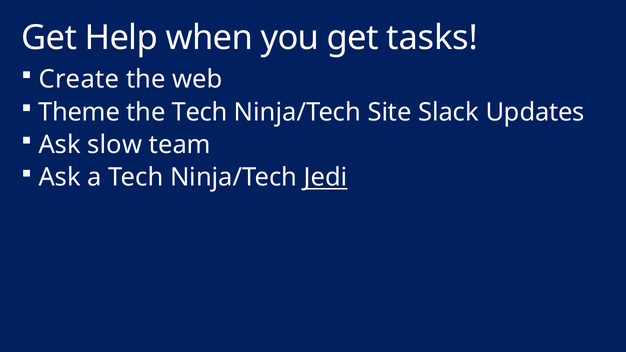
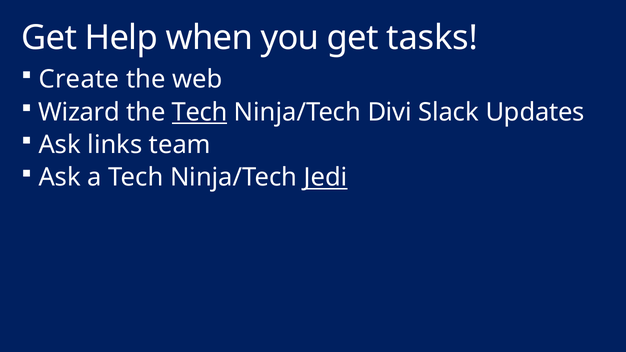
Theme: Theme -> Wizard (79, 112)
Tech underline: none -> present (200, 112)
Site: Site -> Divi (390, 112)
slow: slow -> links (115, 145)
